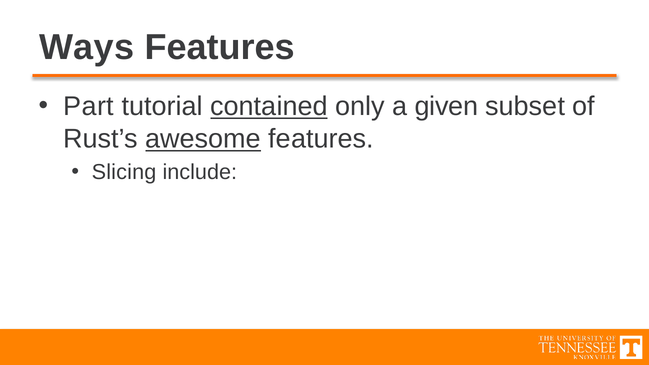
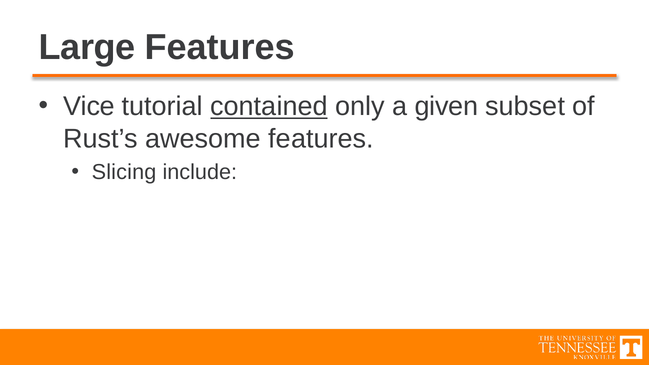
Ways: Ways -> Large (87, 48)
Part: Part -> Vice (89, 107)
awesome underline: present -> none (203, 139)
